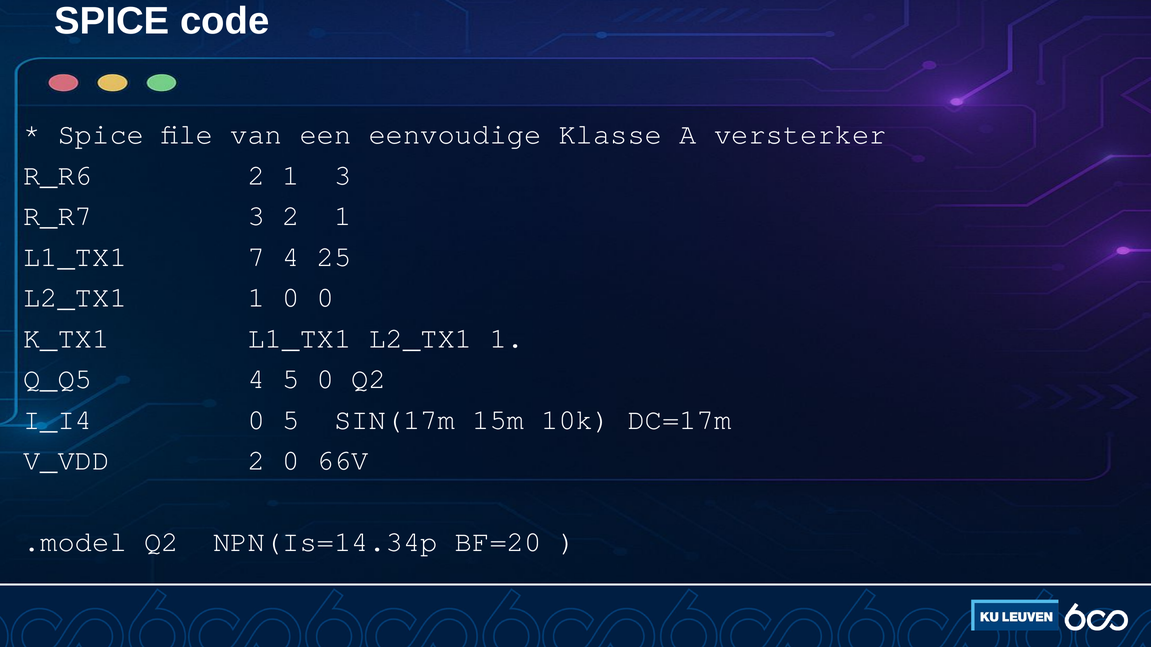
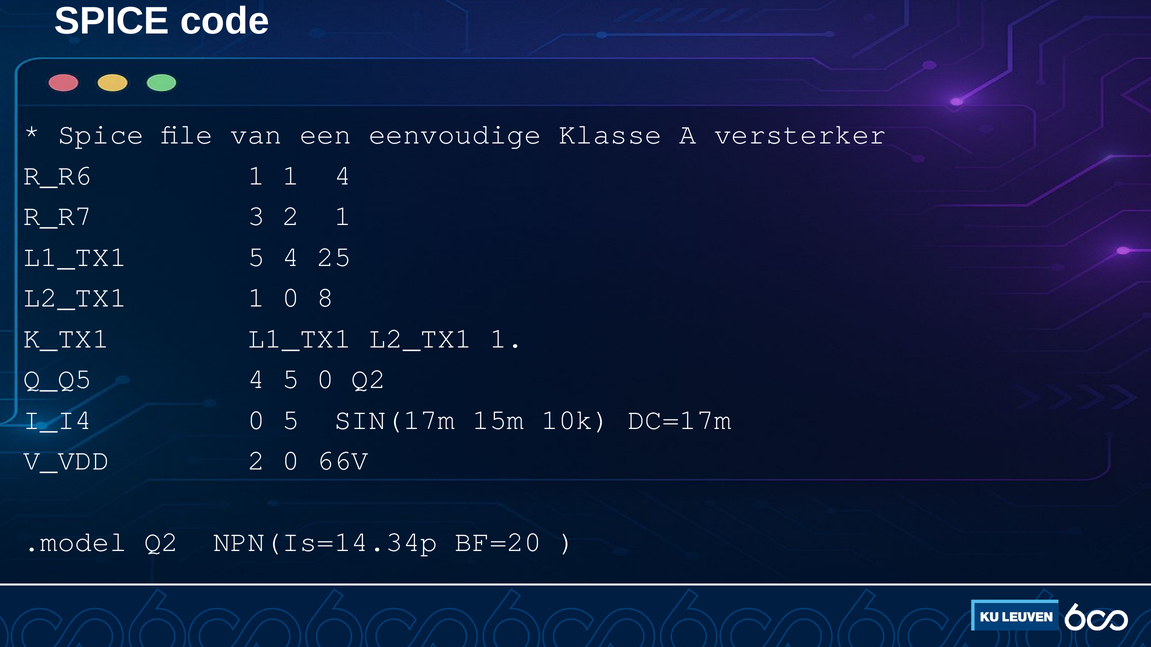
R_R6 2: 2 -> 1 (256, 175)
1 3: 3 -> 4 (343, 175)
L1_TX1 7: 7 -> 5 (256, 257)
0 0: 0 -> 8 (325, 298)
